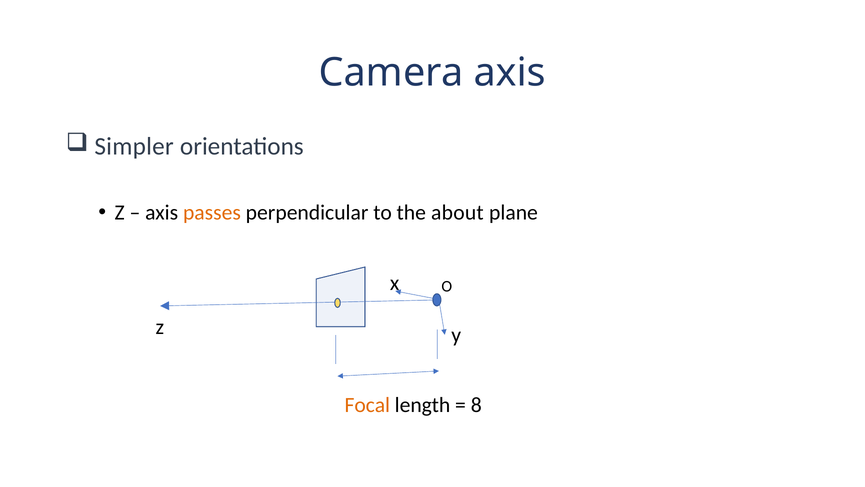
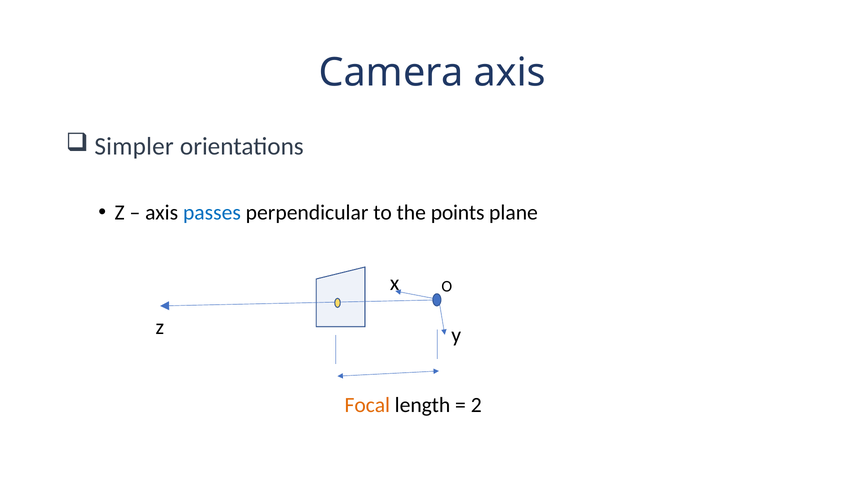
passes colour: orange -> blue (212, 212)
about: about -> points (458, 212)
8: 8 -> 2 (476, 405)
